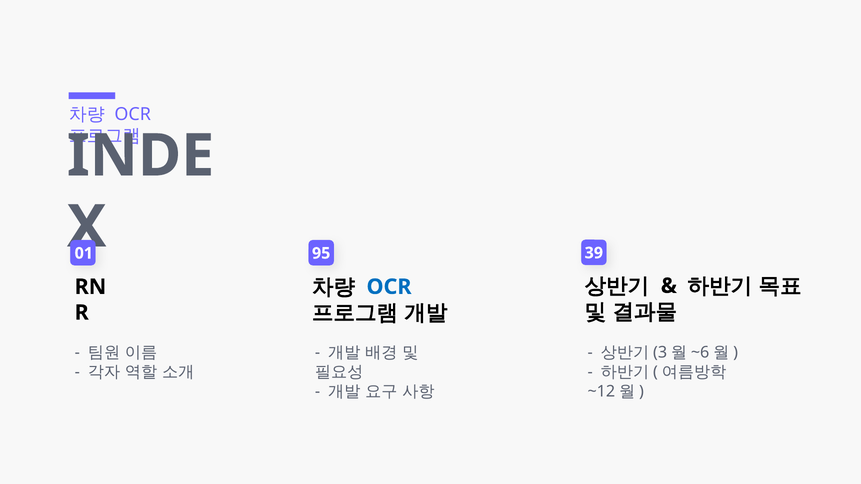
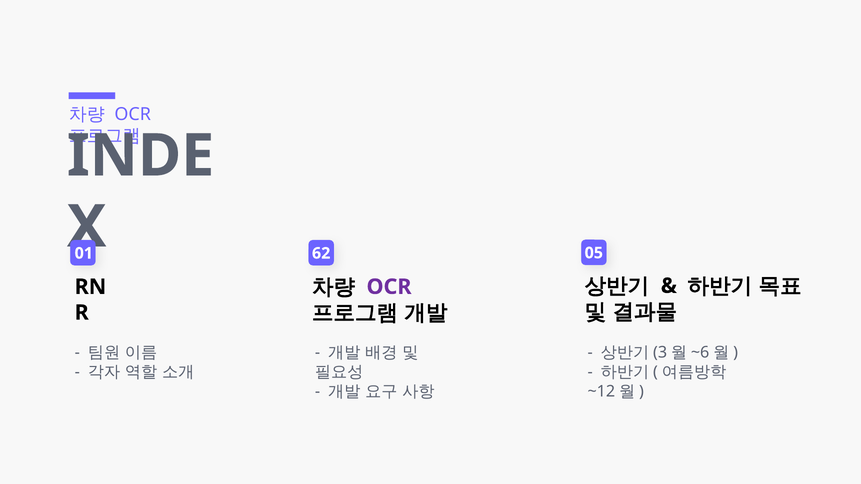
95: 95 -> 62 (321, 253)
39: 39 -> 05 (594, 253)
OCR colour: blue -> purple (389, 287)
